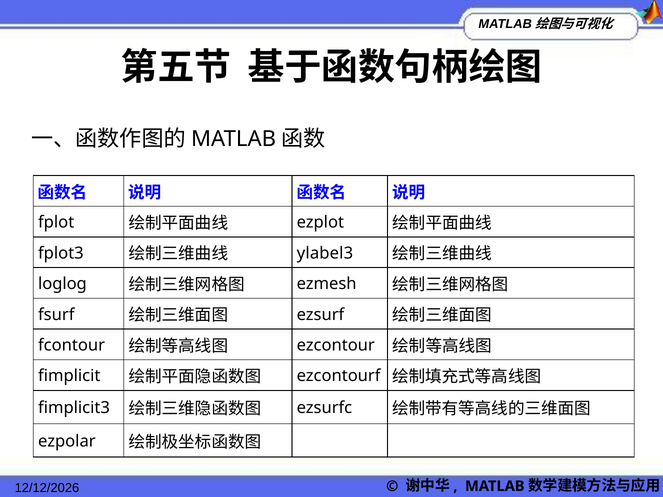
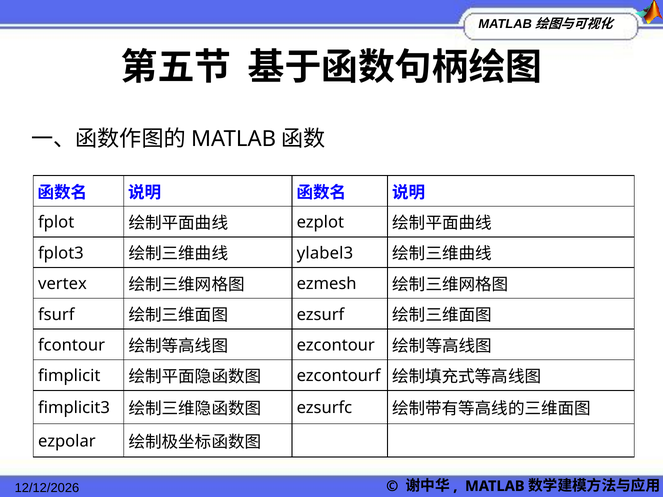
loglog: loglog -> vertex (62, 284)
